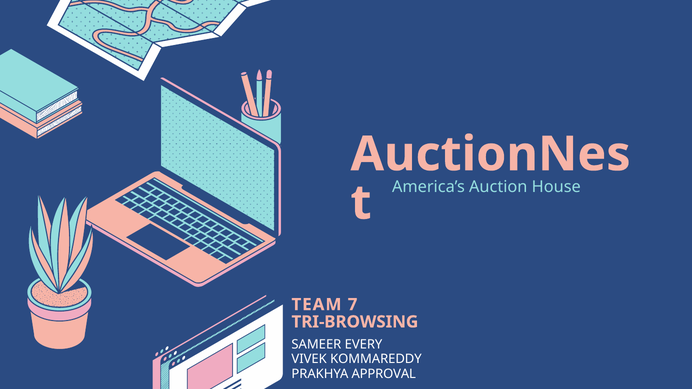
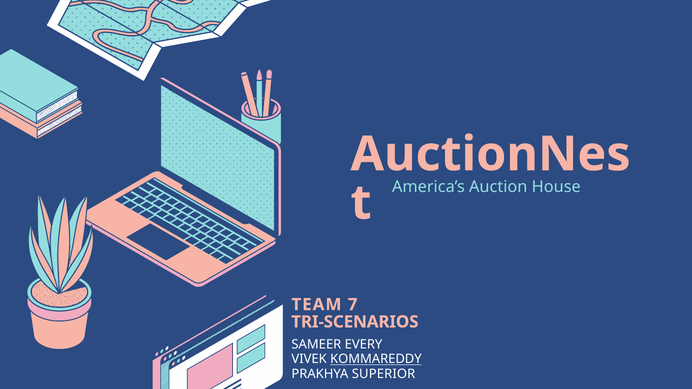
TRI-BROWSING: TRI-BROWSING -> TRI-SCENARIOS (355, 322)
KOMMAREDDY underline: none -> present (376, 359)
APPROVAL: APPROVAL -> SUPERIOR (384, 374)
